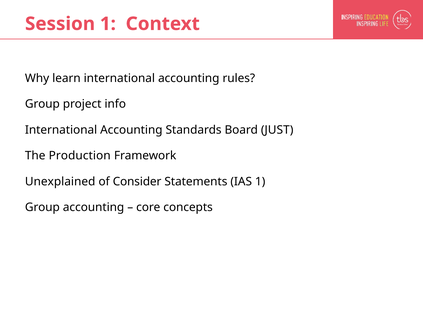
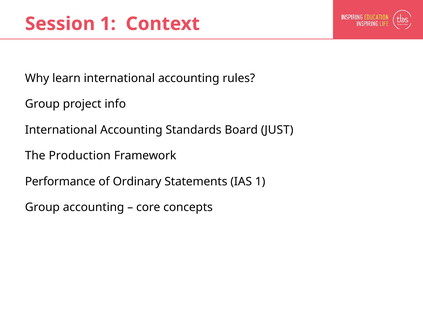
Unexplained: Unexplained -> Performance (60, 182)
Consider: Consider -> Ordinary (137, 182)
